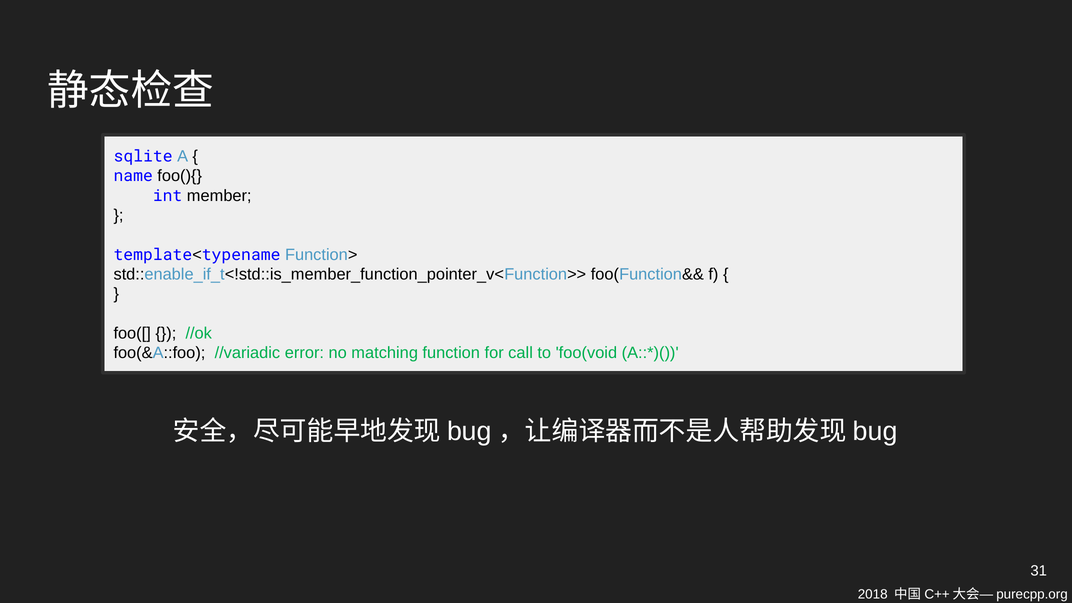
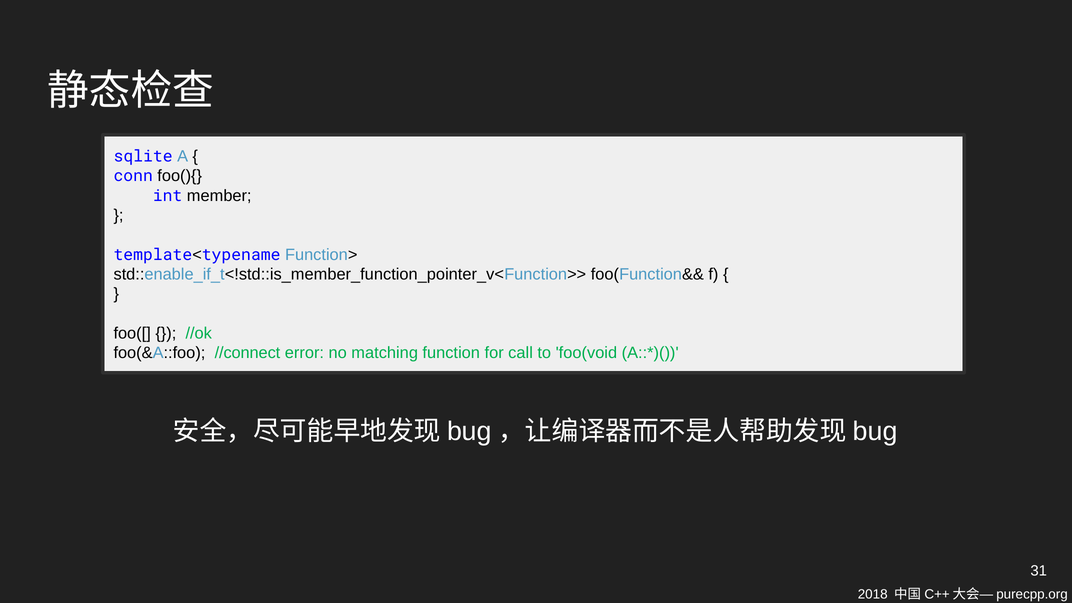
name: name -> conn (133, 176)
//variadic: //variadic -> //connect (247, 353)
